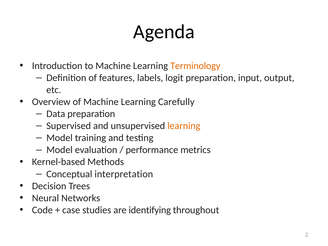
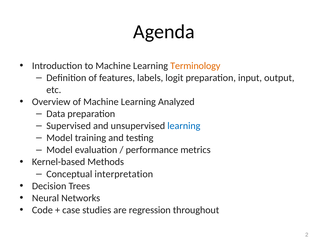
Carefully: Carefully -> Analyzed (176, 102)
learning colour: orange -> blue (184, 126)
identifying: identifying -> regression (150, 210)
